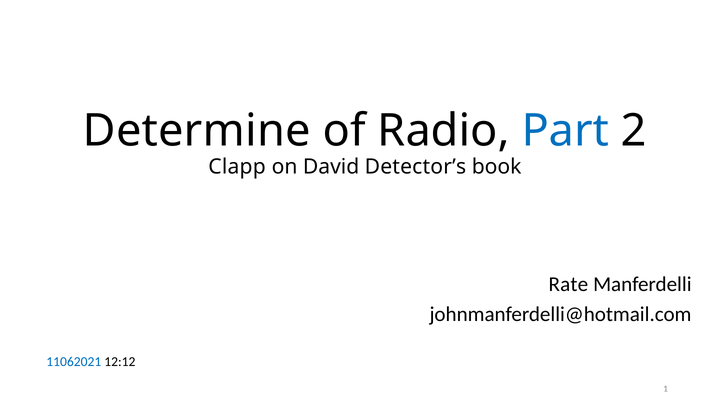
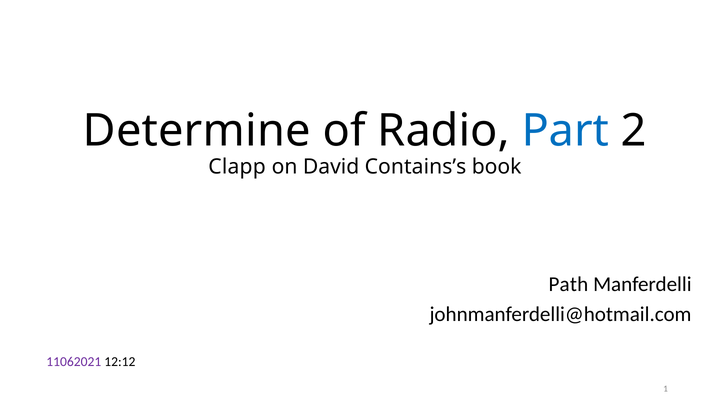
Detector’s: Detector’s -> Contains’s (415, 167)
Rate: Rate -> Path (568, 284)
11062021 colour: blue -> purple (74, 361)
